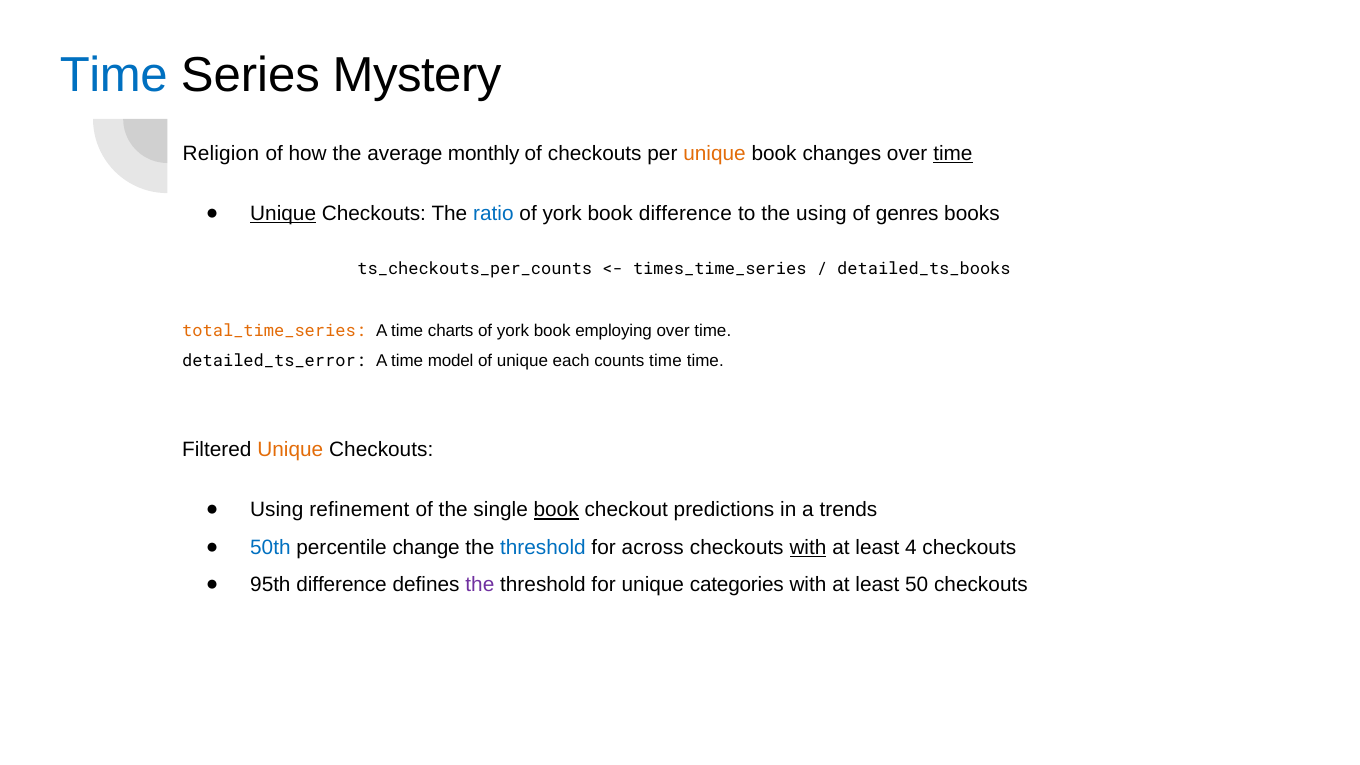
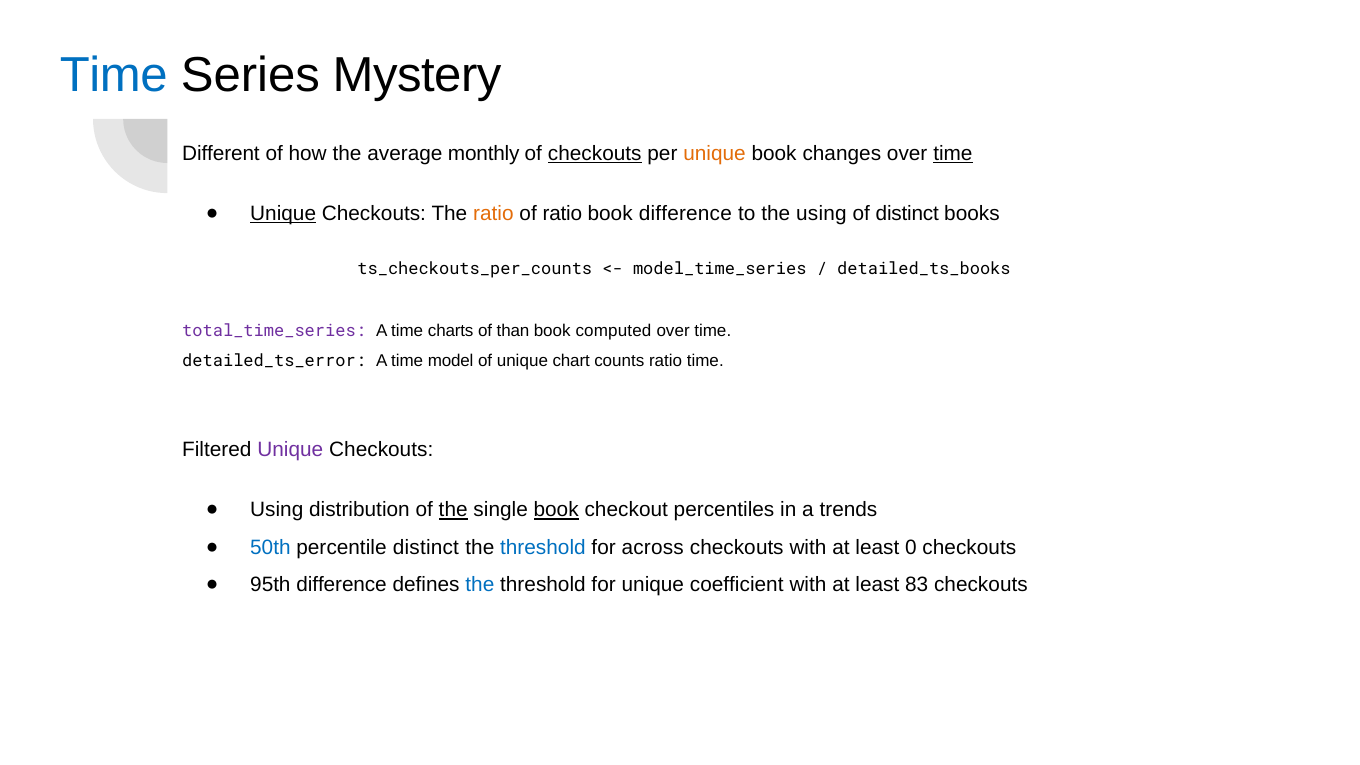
Religion: Religion -> Different (221, 154)
checkouts underline: none -> present (595, 154)
ratio colour: blue -> orange (493, 214)
york: york -> ratio (562, 214)
of genres: genres -> distinct (907, 214)
times_time_series: times_time_series -> model_time_series (720, 269)
total_time_series colour: orange -> purple (274, 331)
york: york -> than (513, 331)
employing: employing -> computed (613, 331)
each: each -> chart (571, 361)
counts time: time -> ratio (666, 361)
Unique colour: orange -> purple (290, 450)
refinement: refinement -> distribution (359, 510)
the underline: none -> present (453, 510)
predictions: predictions -> percentiles (724, 510)
percentile change: change -> distinct (426, 548)
with underline: present -> none (808, 548)
4: 4 -> 0 (911, 548)
the colour: purple -> blue (480, 585)
categories: categories -> coefficient (737, 585)
50: 50 -> 83 (917, 585)
